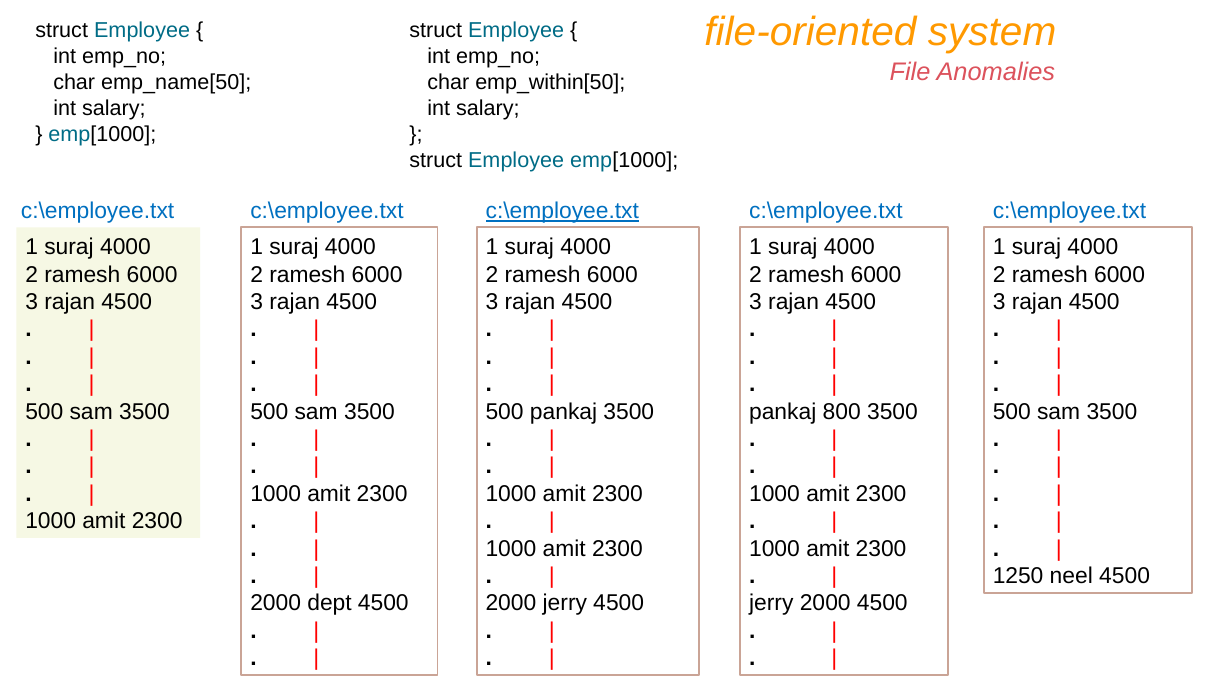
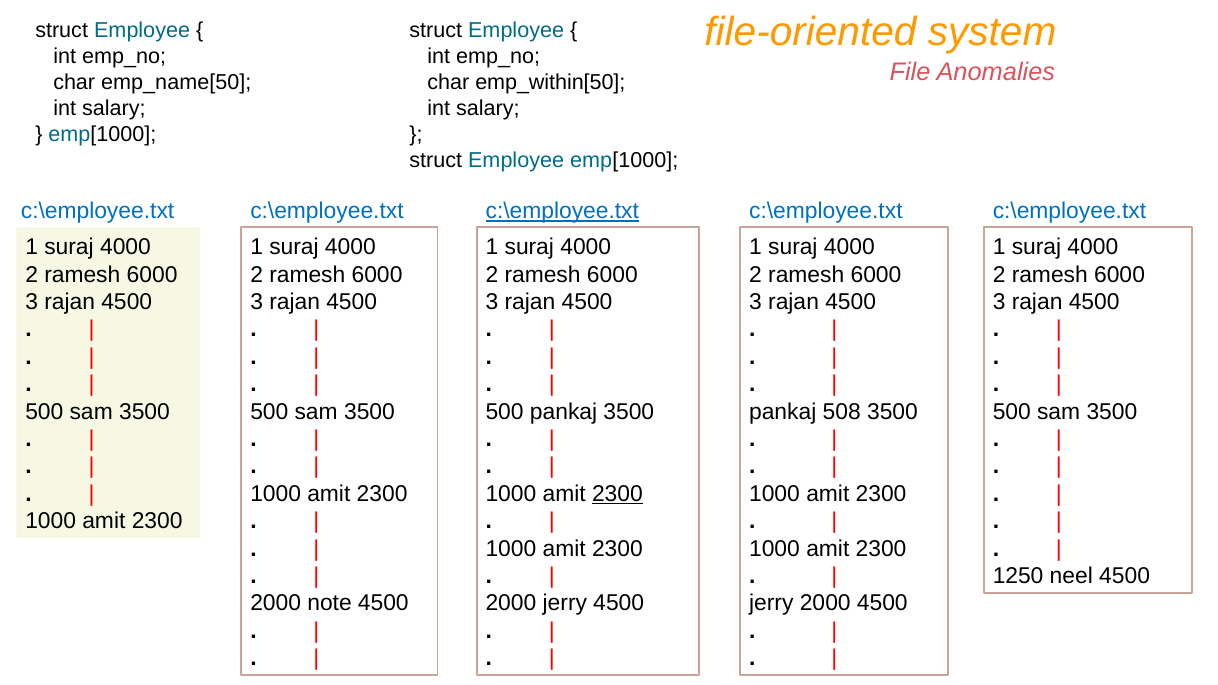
800: 800 -> 508 (842, 412)
2300 underline: none -> present (617, 494)
dept: dept -> note (330, 603)
